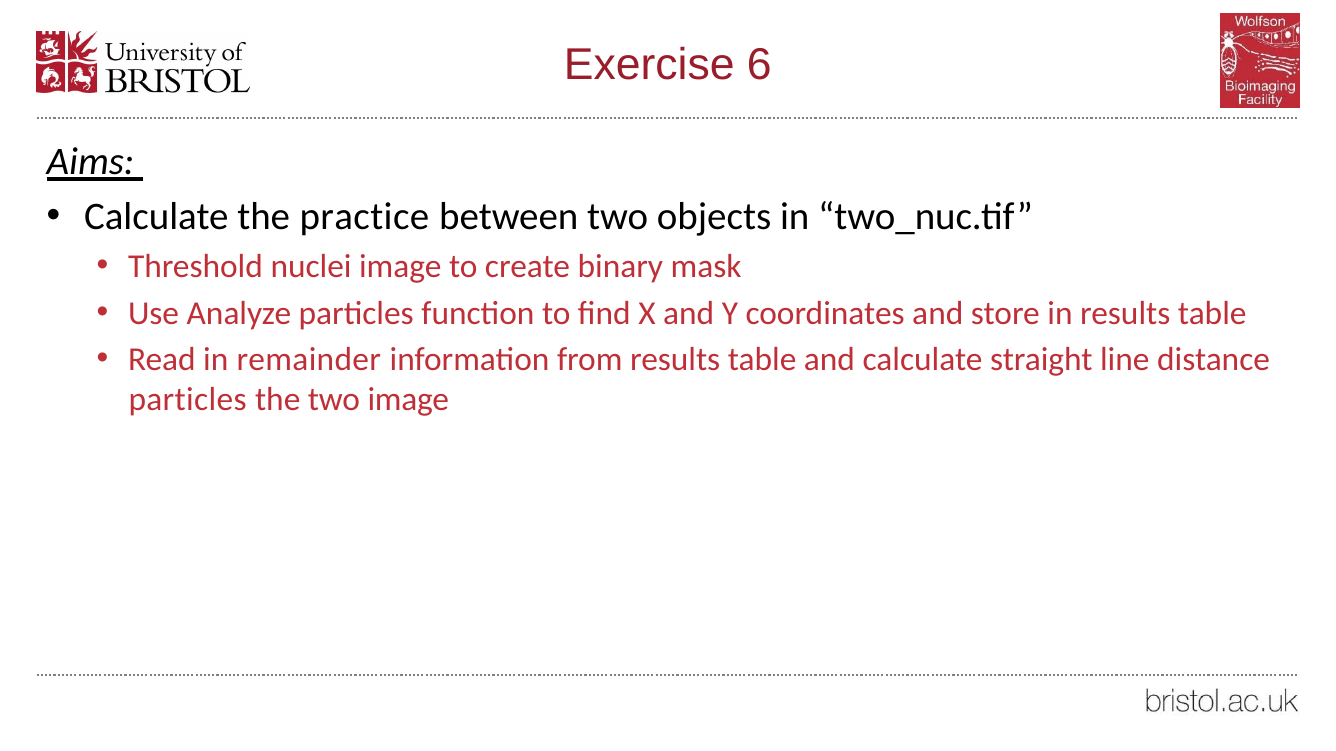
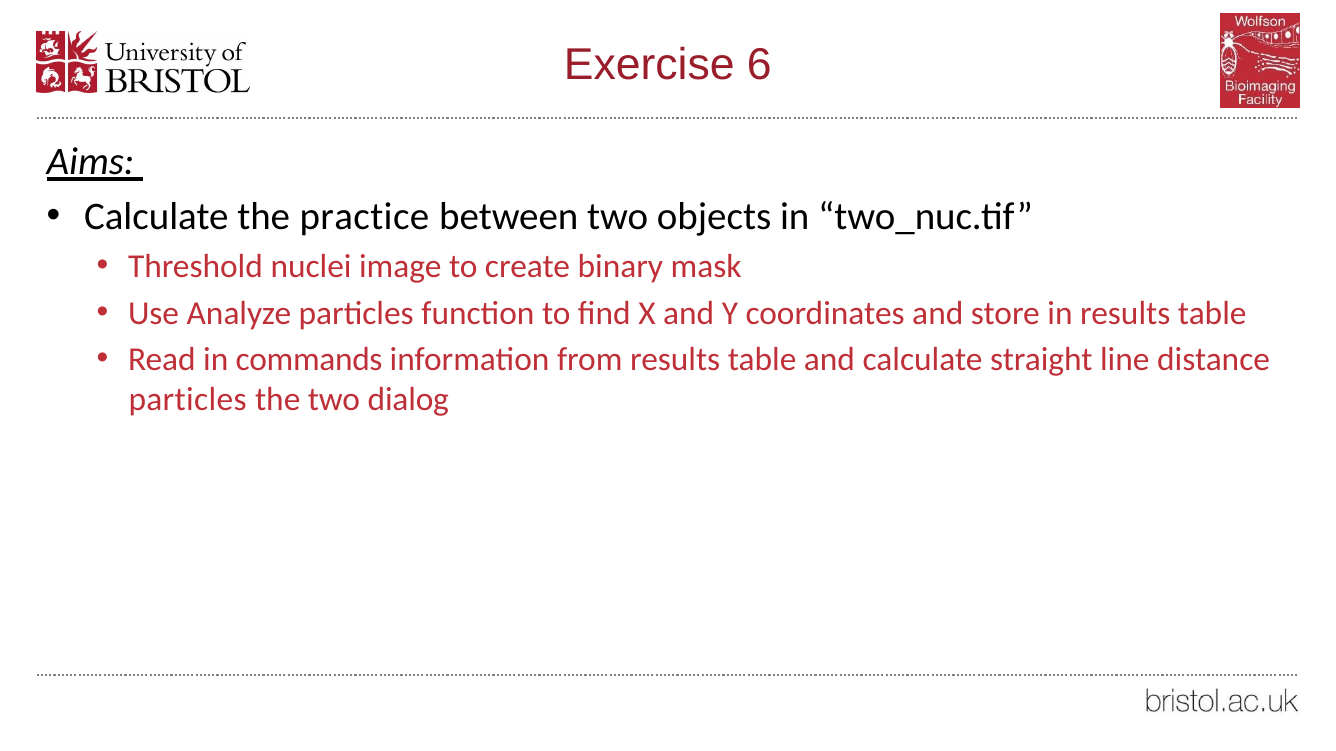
remainder: remainder -> commands (309, 360)
two image: image -> dialog (408, 400)
